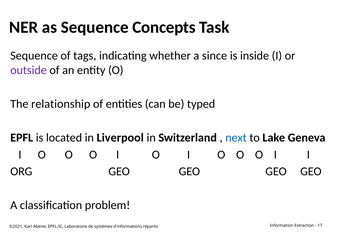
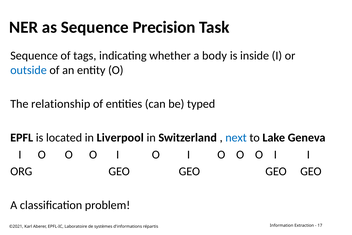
Concepts: Concepts -> Precision (164, 27)
since: since -> body (215, 56)
outside colour: purple -> blue (28, 70)
